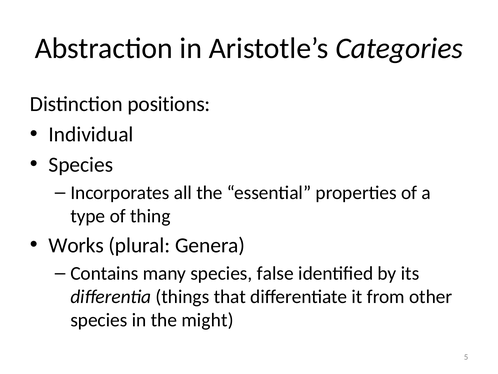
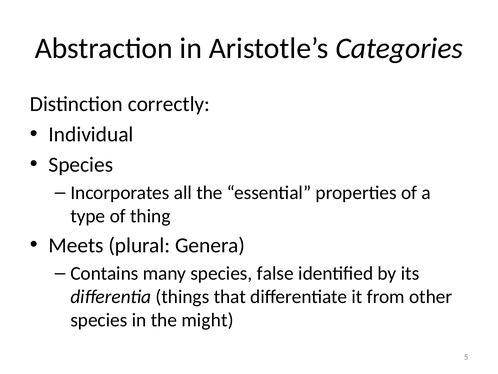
positions: positions -> correctly (169, 104)
Works: Works -> Meets (76, 245)
